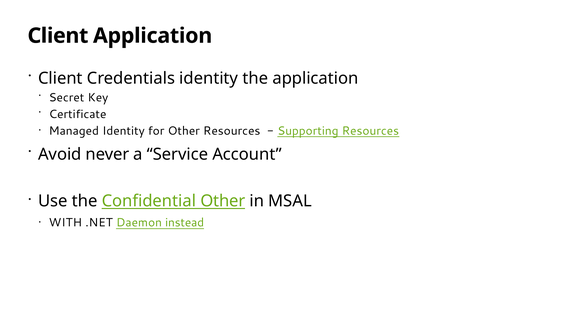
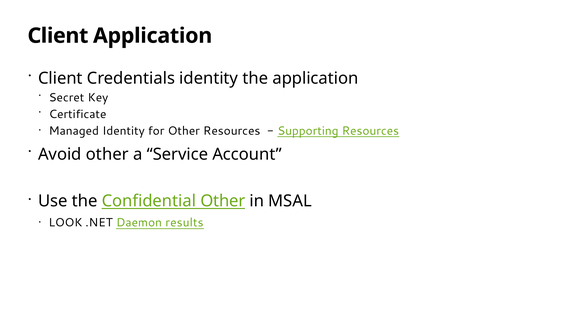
Avoid never: never -> other (107, 154)
WITH: WITH -> LOOK (65, 222)
instead: instead -> results (184, 222)
